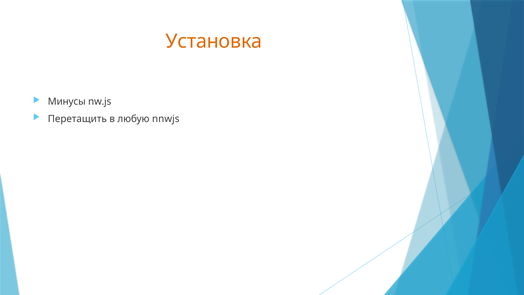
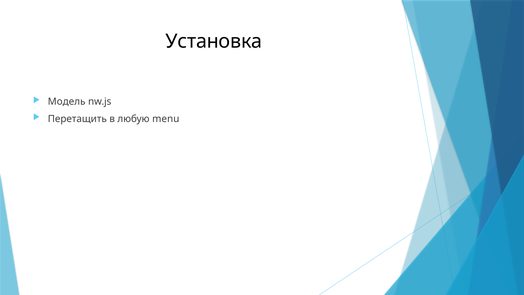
Установка colour: orange -> black (214, 41)
Минусы: Минусы -> Модель (67, 101)
nnwjs: nnwjs -> menu (166, 119)
